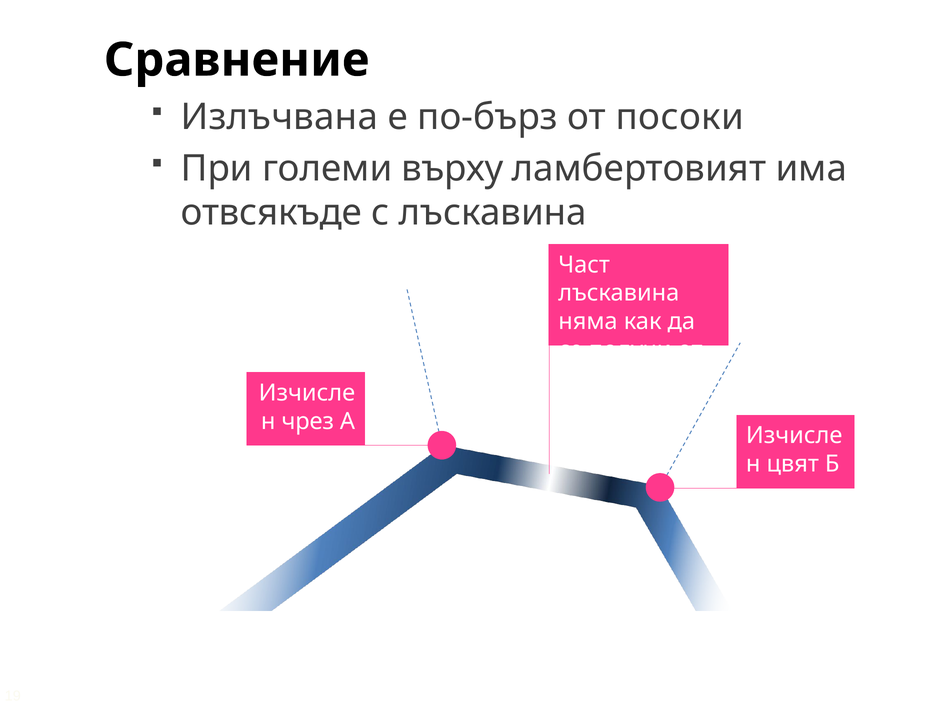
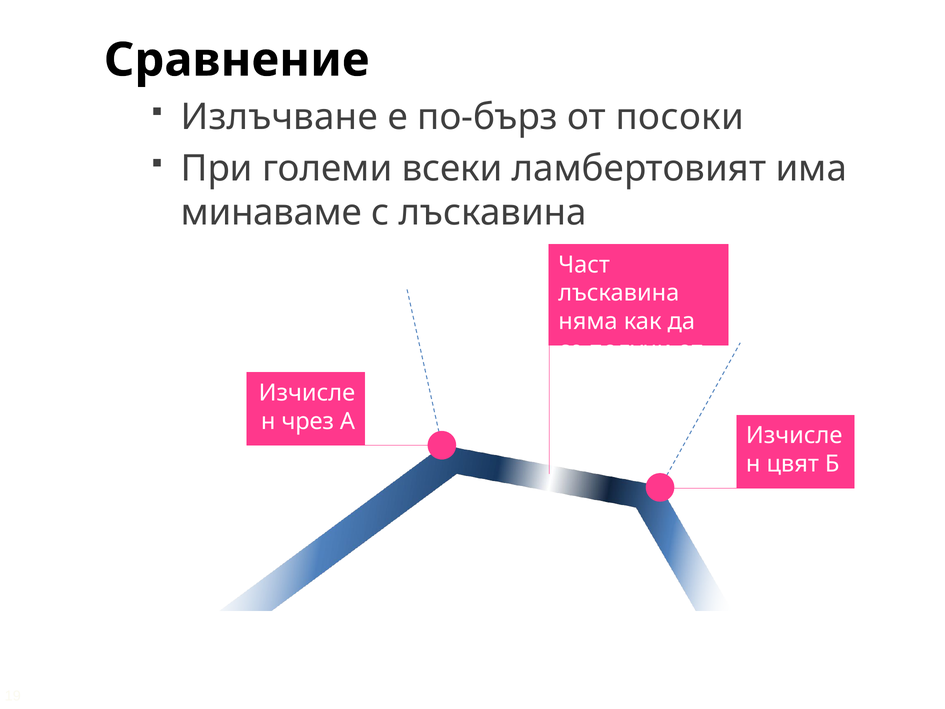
Излъчвана: Излъчвана -> Излъчване (279, 117)
върху: върху -> всеки (452, 169)
отвсякъде: отвсякъде -> минаваме (271, 213)
